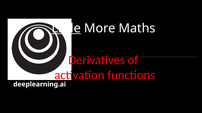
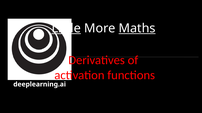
Maths underline: none -> present (137, 28)
